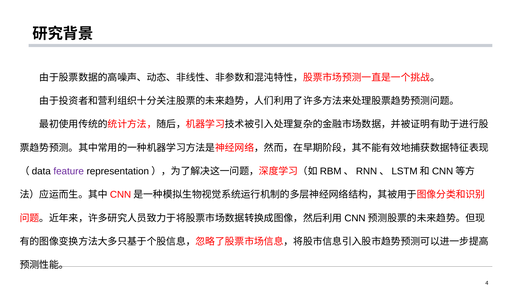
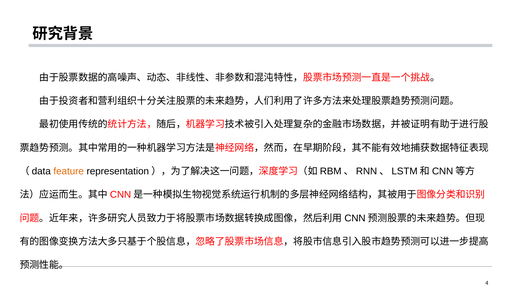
feature colour: purple -> orange (69, 171)
